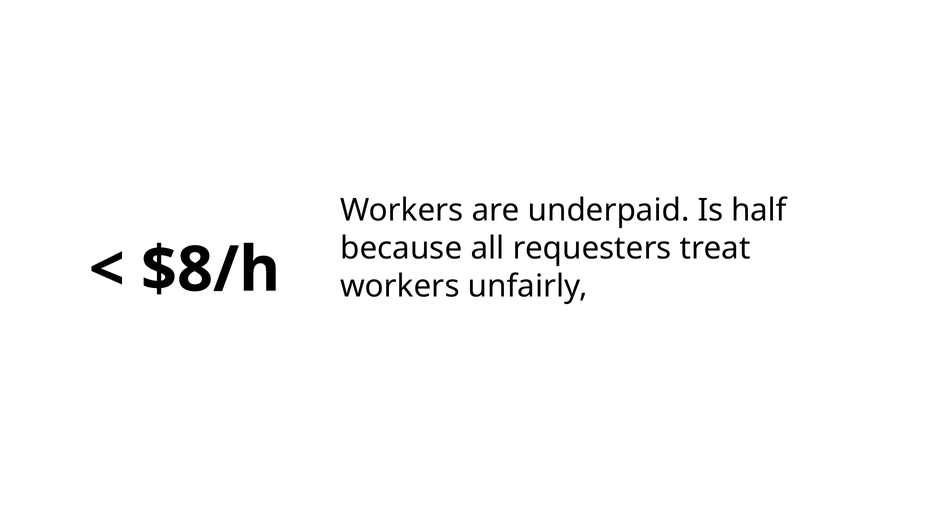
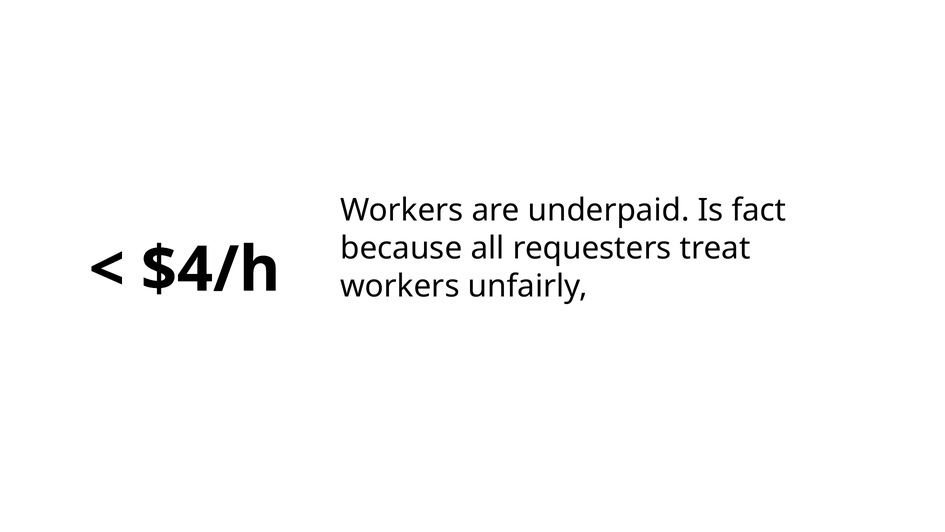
half: half -> fact (759, 210)
$8/h: $8/h -> $4/h (211, 270)
